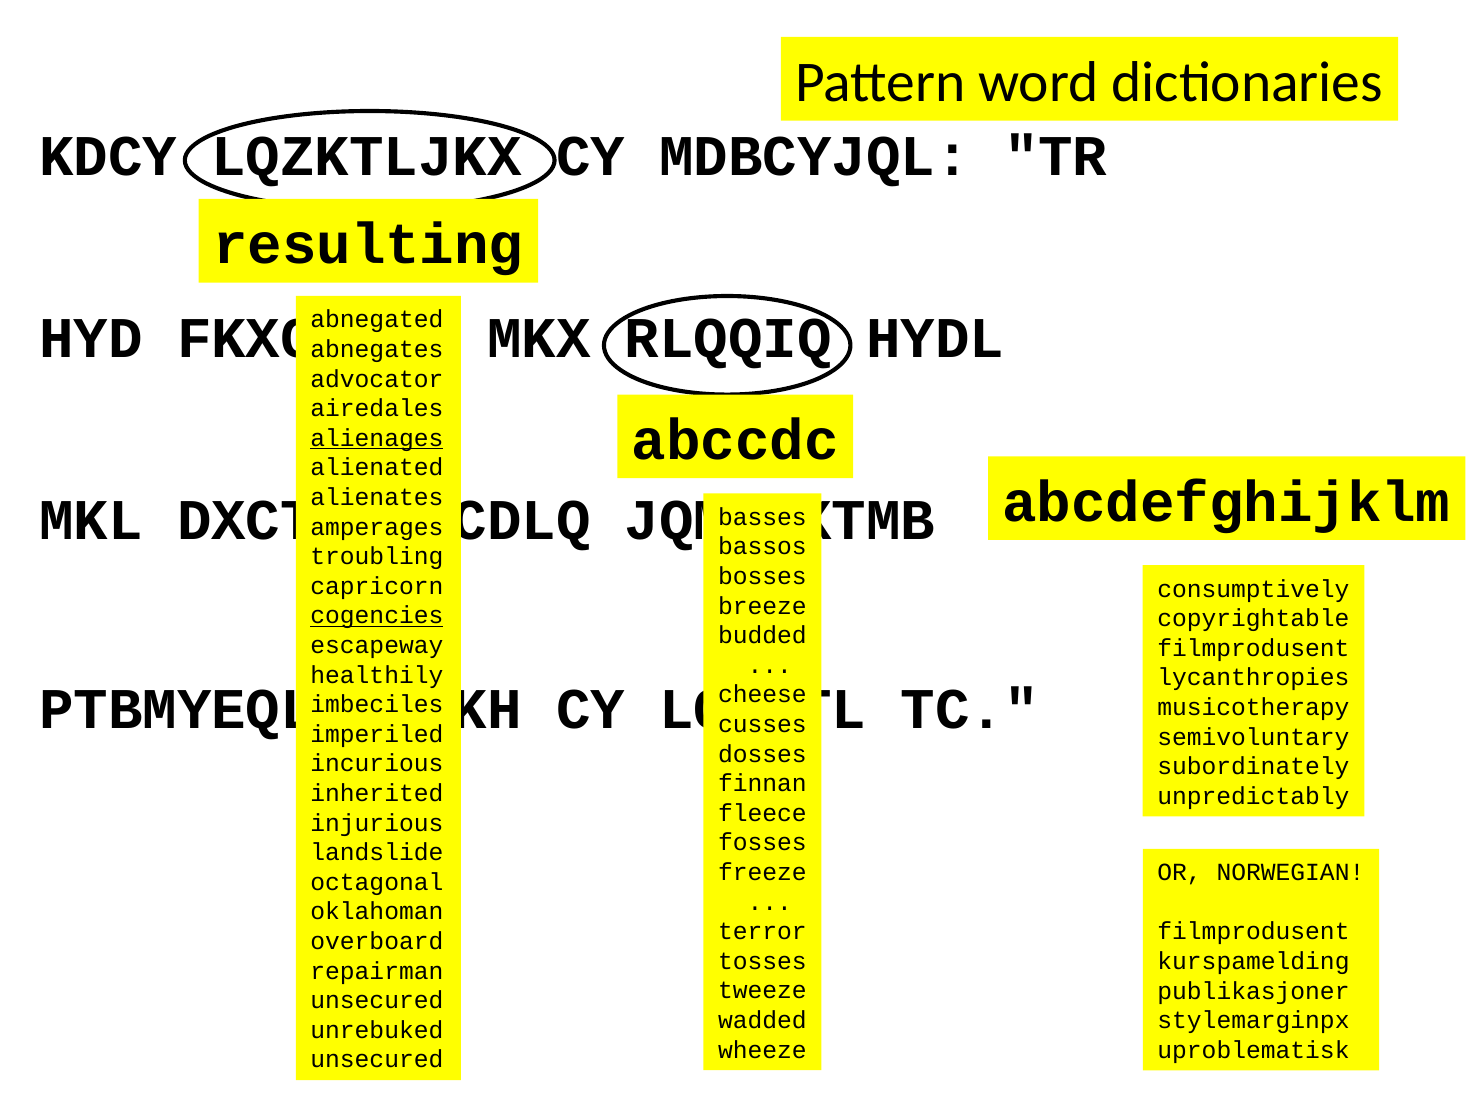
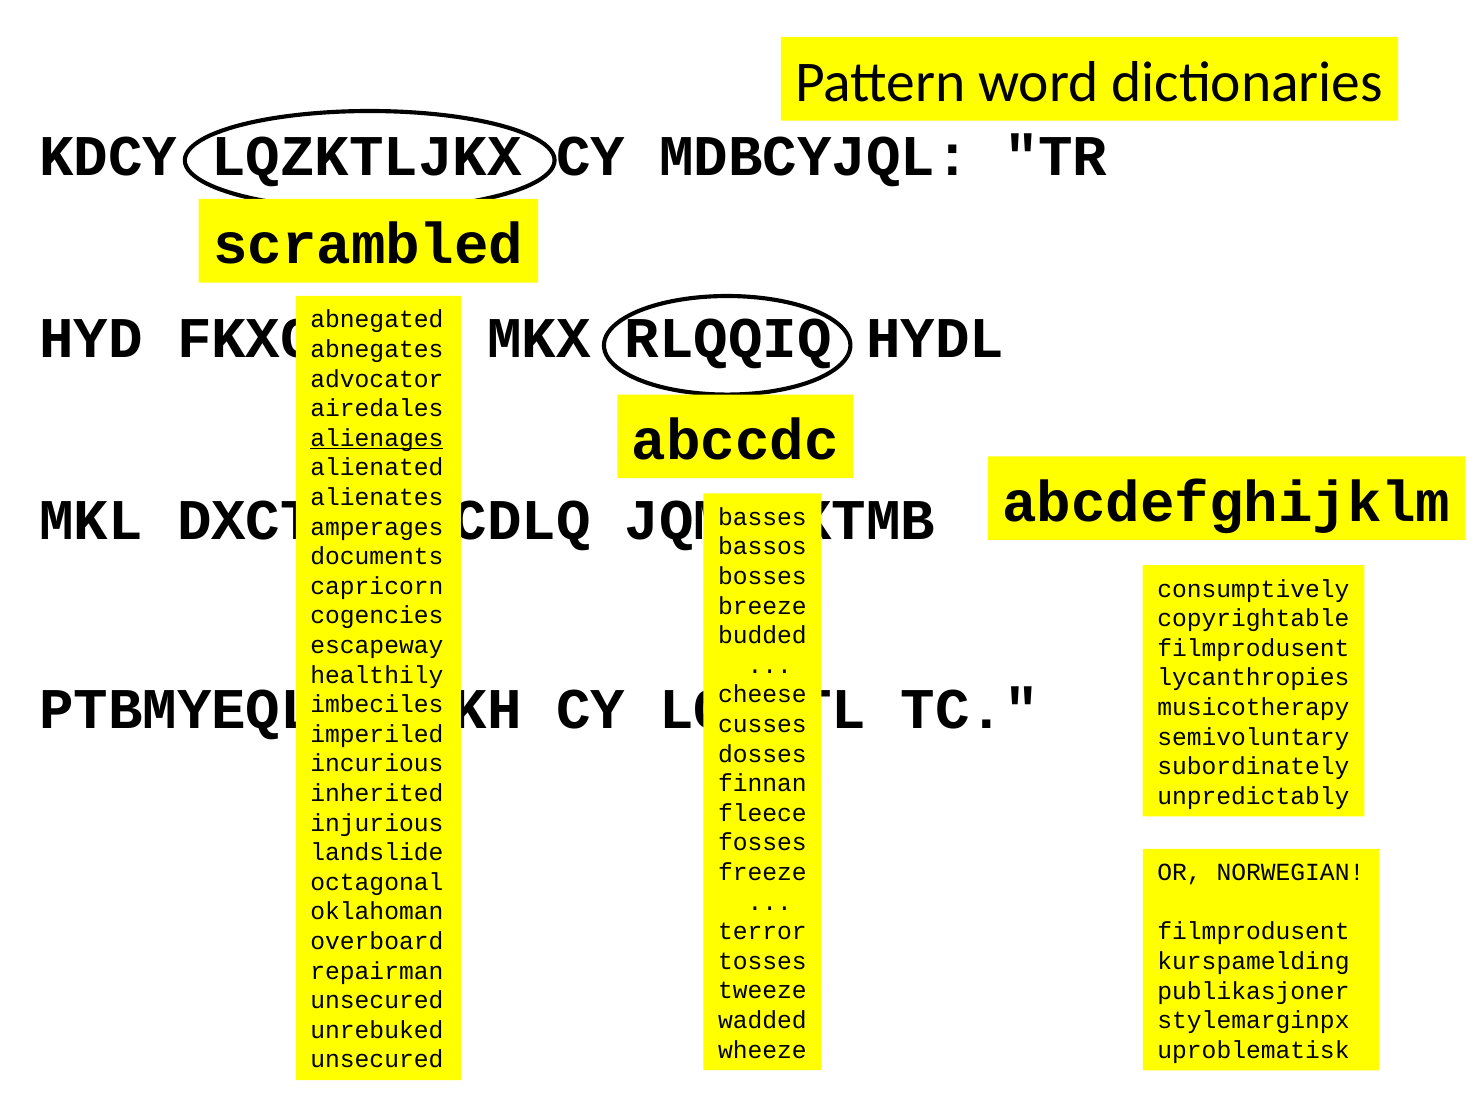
resulting: resulting -> scrambled (368, 245)
troubling: troubling -> documents (377, 556)
cogencies underline: present -> none (377, 615)
